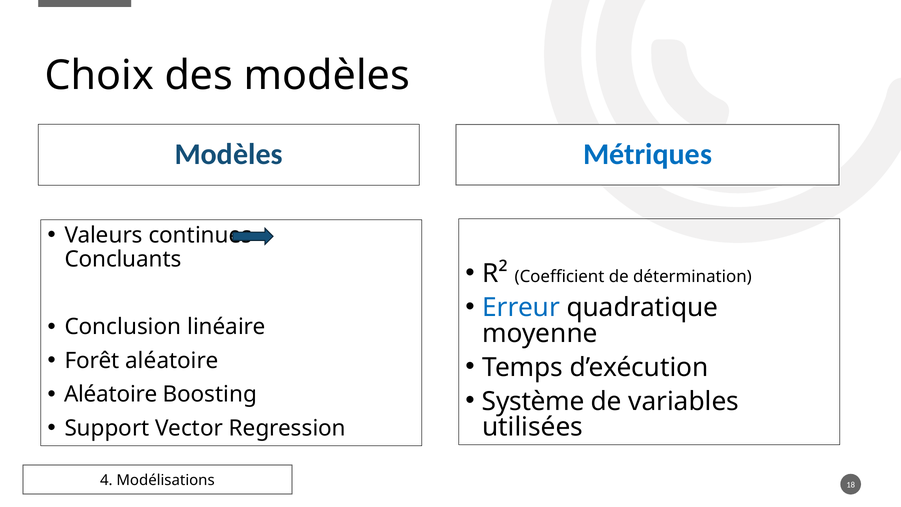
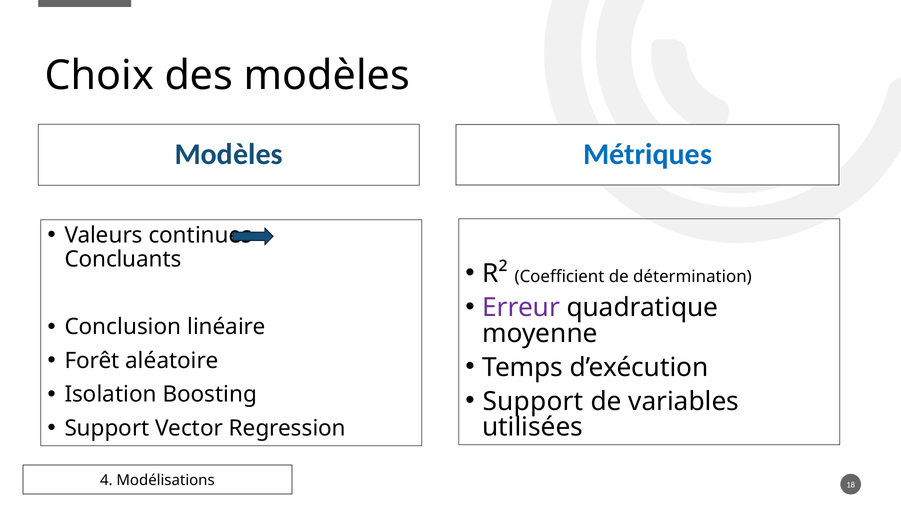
Erreur colour: blue -> purple (521, 308)
Aléatoire: Aléatoire -> Isolation (111, 394)
Système: Système -> Support (533, 401)
